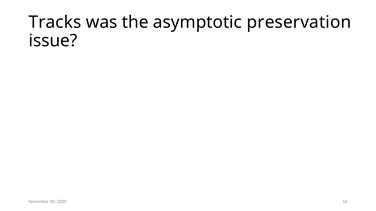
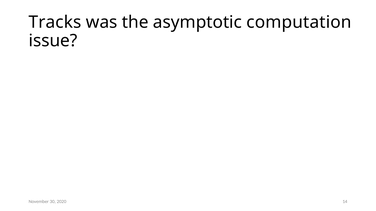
preservation: preservation -> computation (299, 22)
